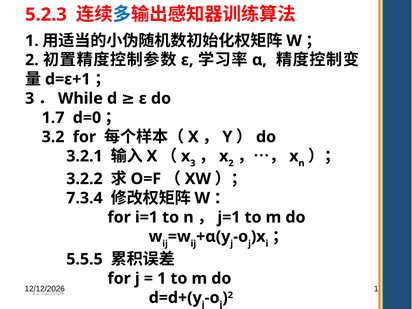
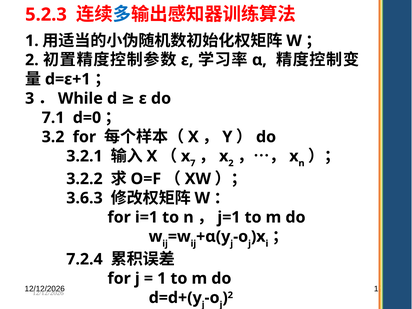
1.7: 1.7 -> 7.1 (53, 118)
3: 3 -> 7 (193, 163)
7.3.4: 7.3.4 -> 3.6.3 (84, 198)
5.5.5: 5.5.5 -> 7.2.4 (84, 259)
